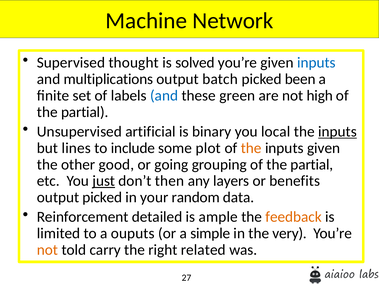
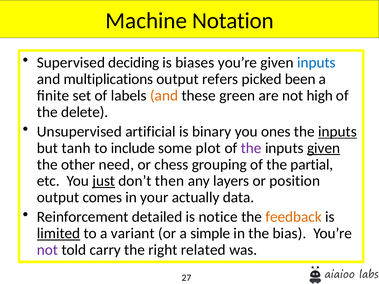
Network: Network -> Notation (233, 21)
thought: thought -> deciding (134, 63)
solved: solved -> biases (195, 63)
batch: batch -> refers (220, 79)
and colour: blue -> orange (164, 96)
partial: partial -> delete (85, 112)
local: local -> ones (276, 132)
lines: lines -> tanh (76, 148)
the colour: orange -> purple (251, 148)
given underline: none -> present (324, 148)
good: good -> need (116, 165)
going: going -> chess (171, 165)
benefits: benefits -> position (295, 181)
output picked: picked -> comes (102, 198)
random: random -> actually (196, 198)
ample: ample -> notice (218, 217)
limited underline: none -> present (59, 234)
ouputs: ouputs -> variant (133, 234)
very: very -> bias (290, 234)
not colour: orange -> purple (48, 250)
